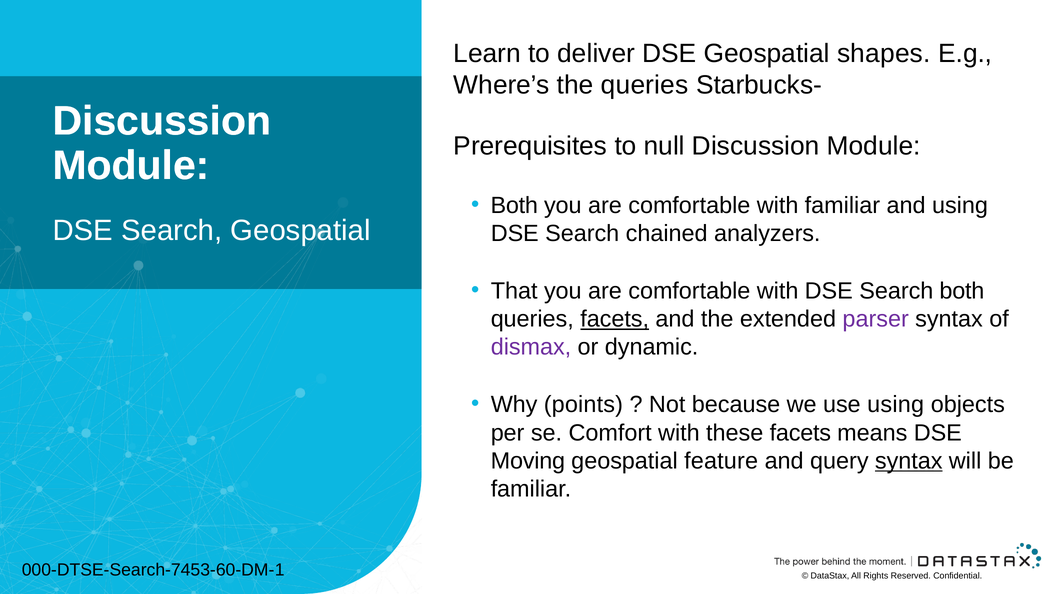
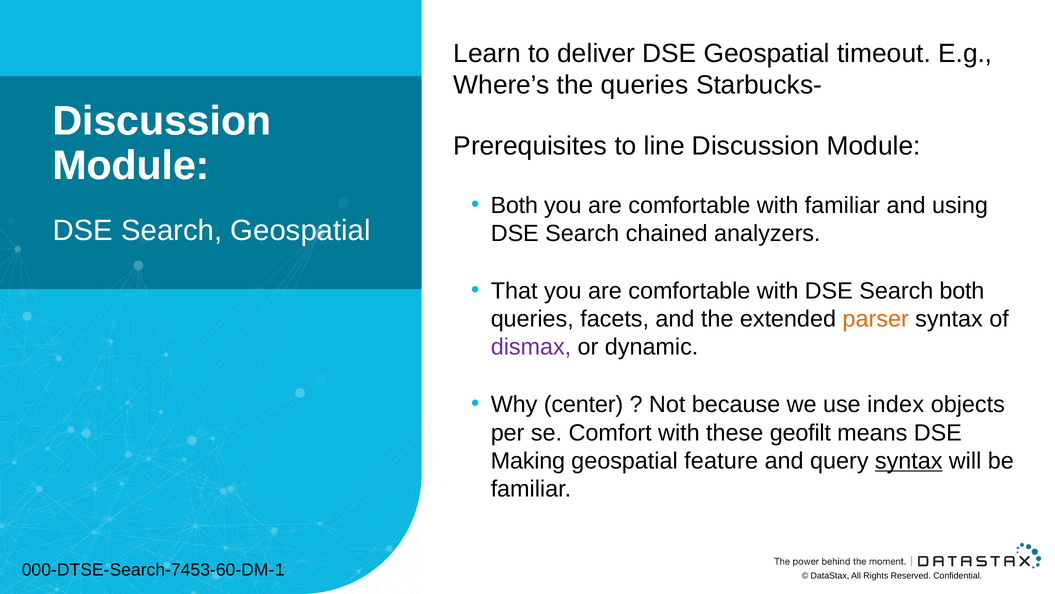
shapes: shapes -> timeout (884, 54)
null: null -> line (664, 146)
facets underline: present -> none (615, 319)
parser colour: purple -> orange (876, 319)
points: points -> center (584, 404)
use using: using -> index (896, 404)
these facets: facets -> geofilt (800, 432)
Moving: Moving -> Making (528, 460)
